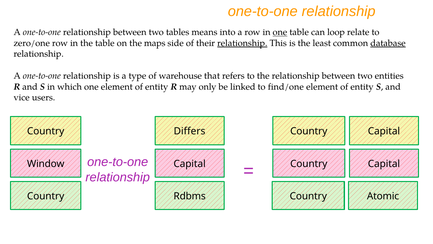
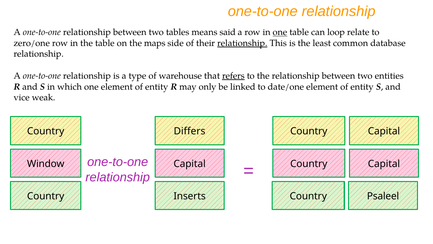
into: into -> said (228, 32)
database underline: present -> none (388, 43)
refers underline: none -> present (233, 76)
find/one: find/one -> date/one (286, 87)
users: users -> weak (44, 97)
Rdbms: Rdbms -> Inserts (190, 196)
Atomic: Atomic -> Psaleel (383, 196)
